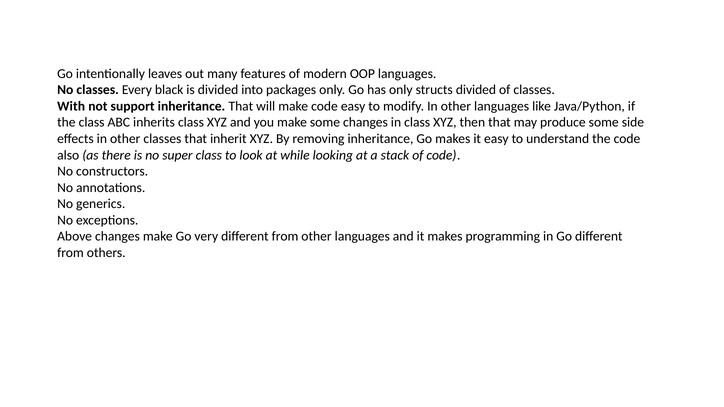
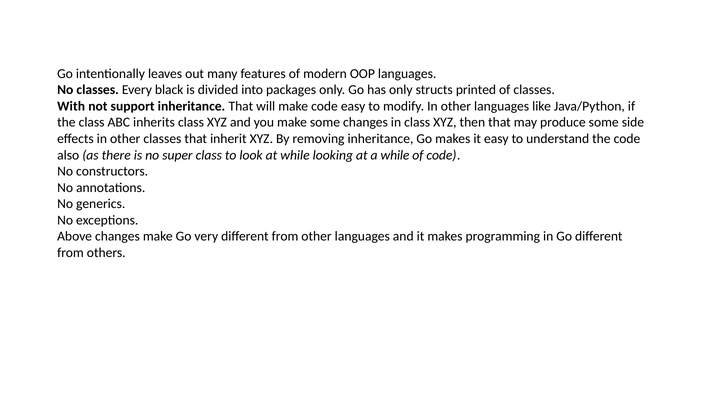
structs divided: divided -> printed (476, 90)
a stack: stack -> while (395, 155)
